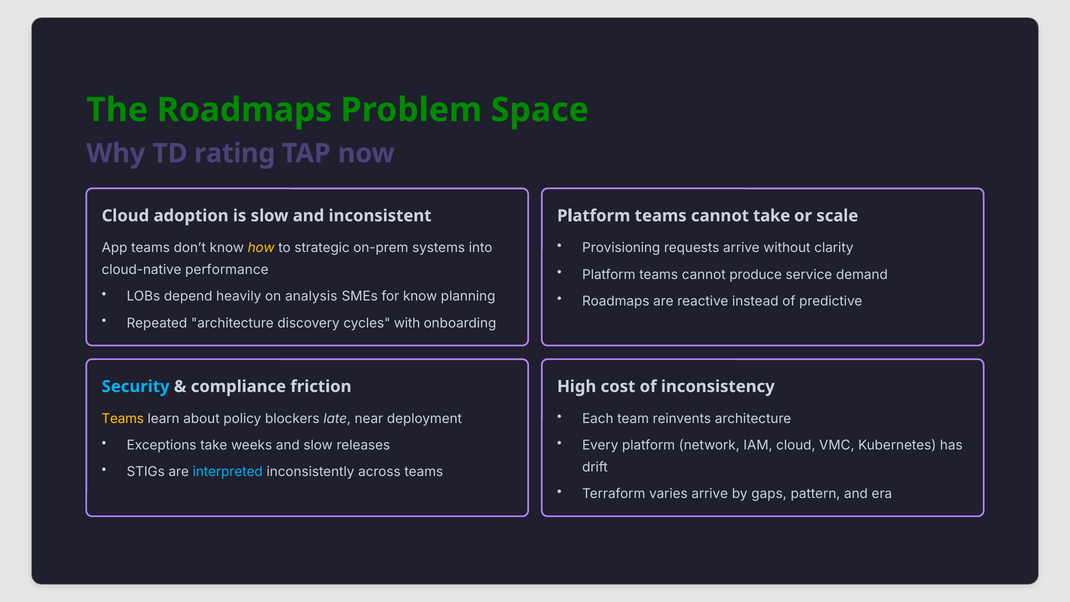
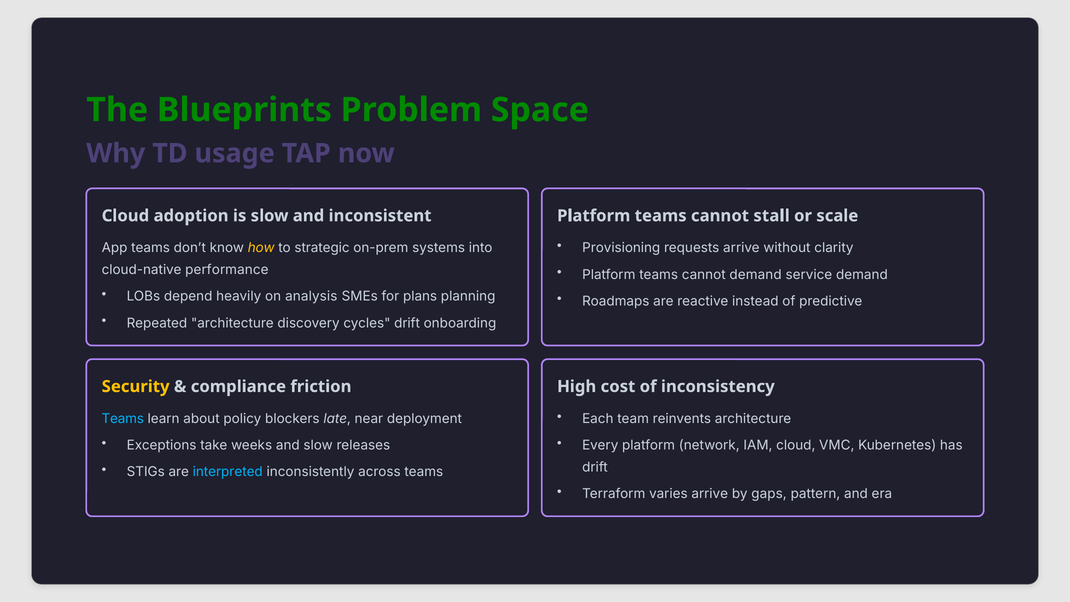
The Roadmaps: Roadmaps -> Blueprints (244, 110)
rating: rating -> usage (235, 153)
cannot take: take -> stall (772, 216)
cannot produce: produce -> demand (756, 275)
for know: know -> plans (420, 296)
cycles with: with -> drift (407, 323)
Security colour: light blue -> yellow (136, 386)
Teams colour: yellow -> light blue (123, 419)
